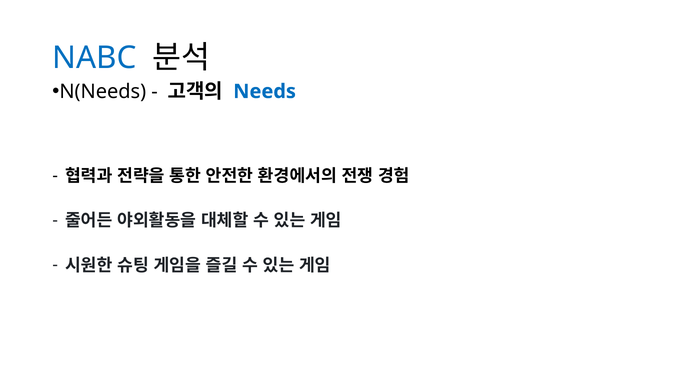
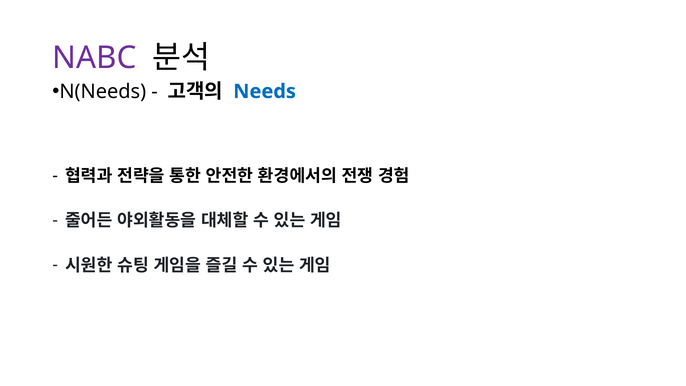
NABC colour: blue -> purple (94, 58)
